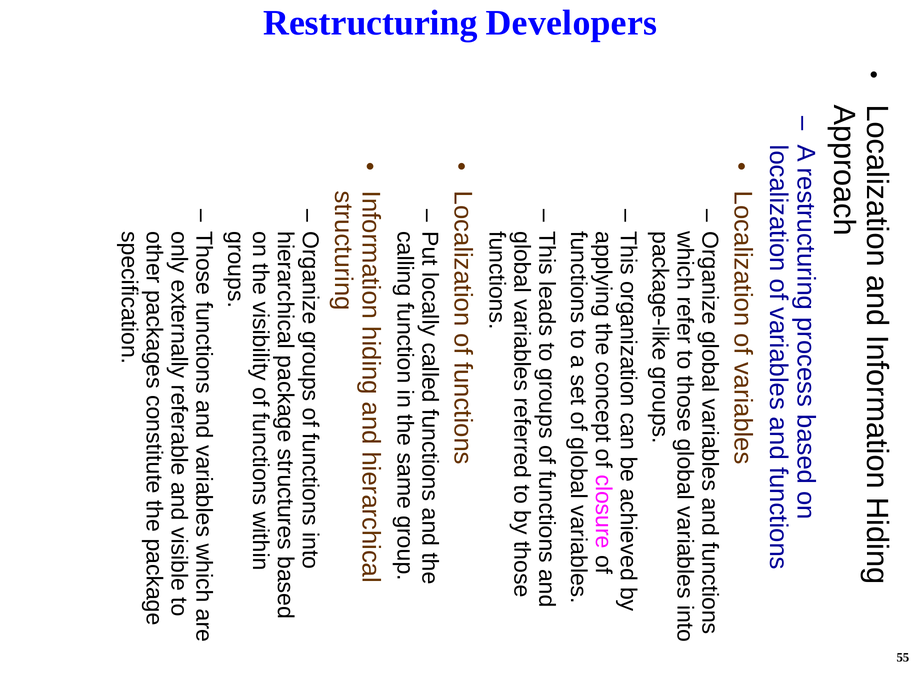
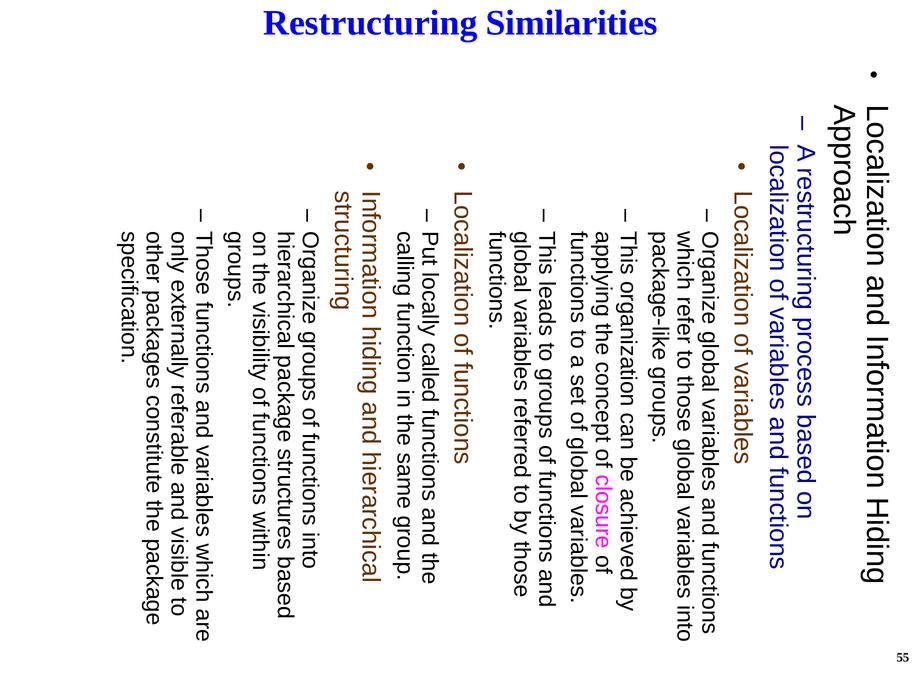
Developers: Developers -> Similarities (572, 23)
